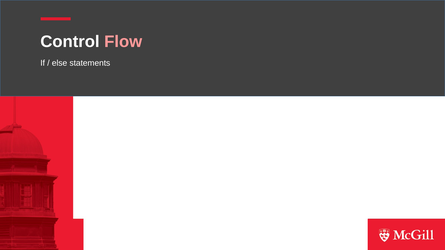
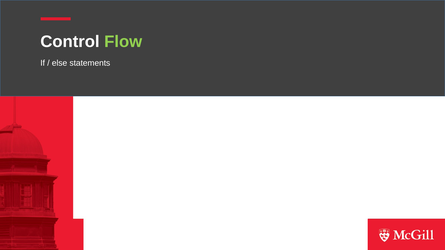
Flow colour: pink -> light green (123, 42)
